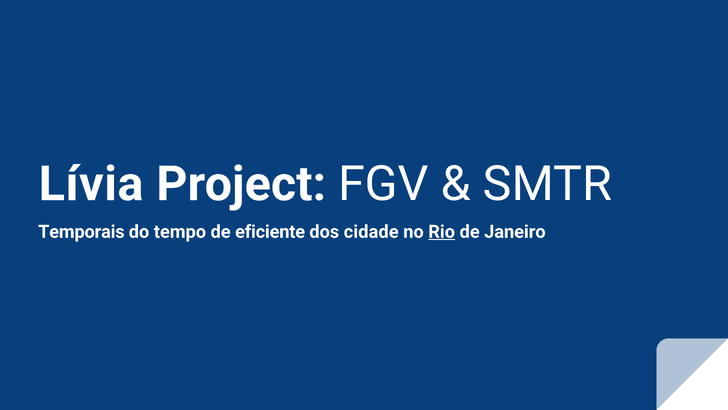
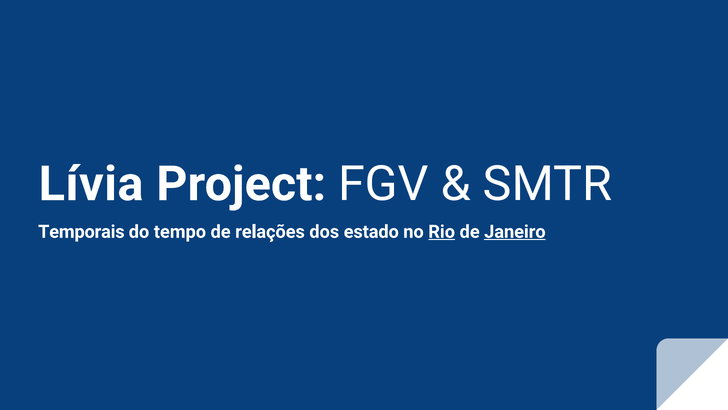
eficiente: eficiente -> relações (270, 232)
cidade: cidade -> estado (371, 232)
Janeiro underline: none -> present (515, 232)
